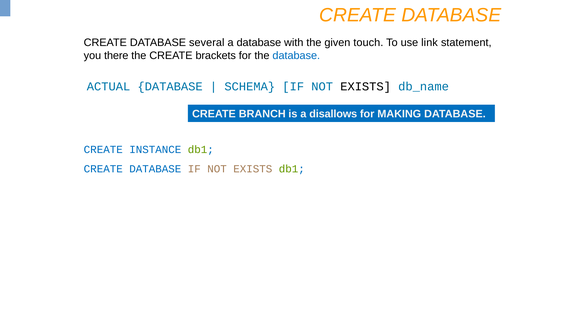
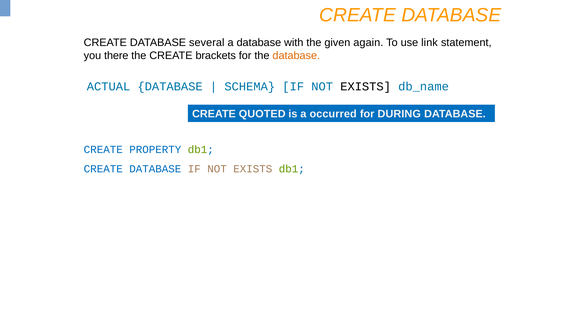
touch: touch -> again (368, 43)
database colour: blue -> orange (296, 56)
BRANCH: BRANCH -> QUOTED (262, 114)
disallows: disallows -> occurred (333, 114)
MAKING: MAKING -> DURING (399, 114)
INSTANCE: INSTANCE -> PROPERTY (155, 150)
